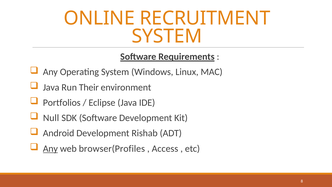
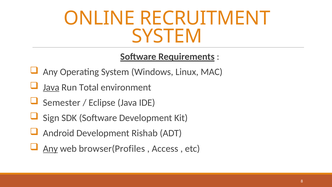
Java underline: none -> present (51, 87)
Their: Their -> Total (89, 87)
Portfolios: Portfolios -> Semester (62, 103)
Null: Null -> Sign (51, 118)
